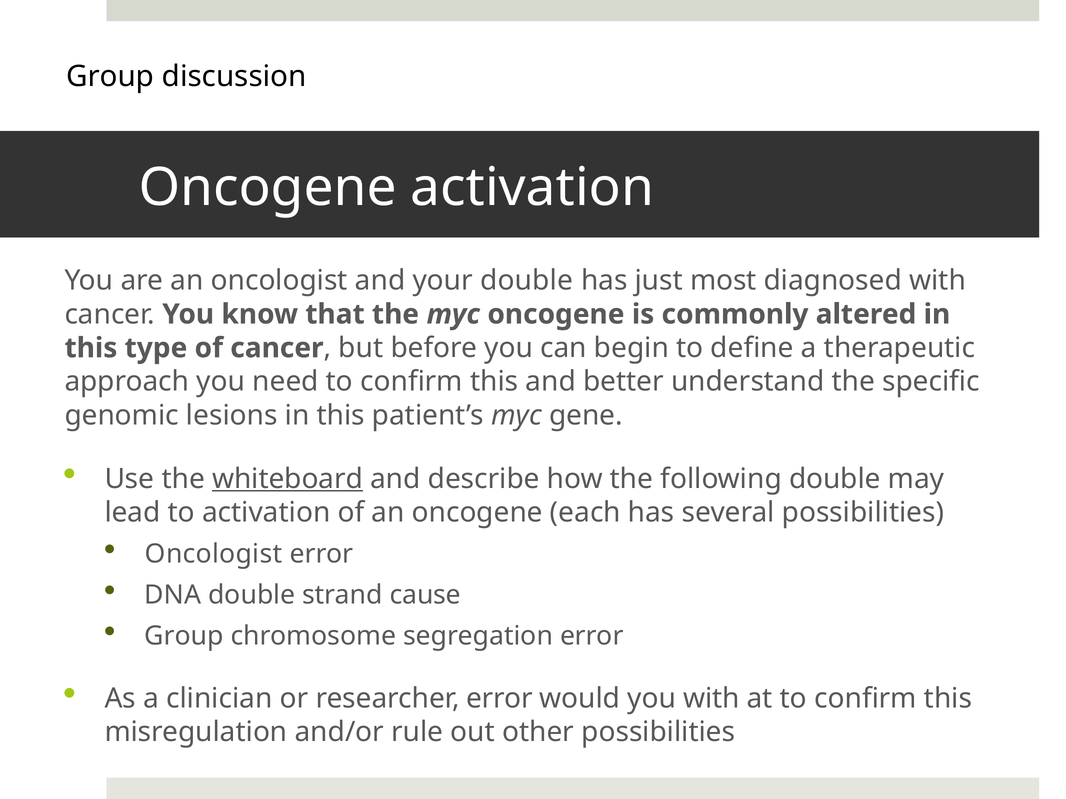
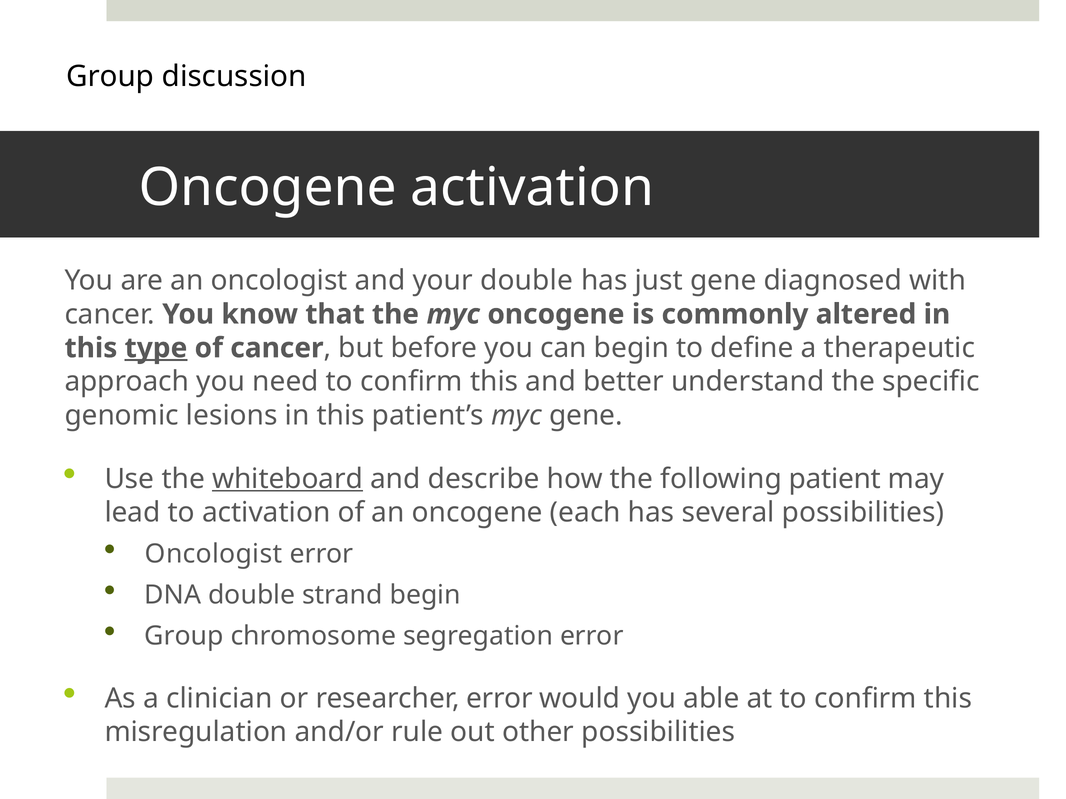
just most: most -> gene (723, 281)
type underline: none -> present (156, 348)
following double: double -> patient (835, 479)
strand cause: cause -> begin (425, 595)
you with: with -> able (711, 699)
